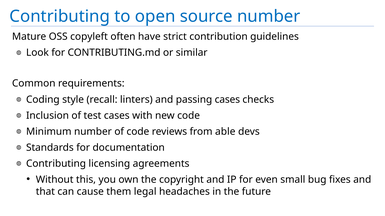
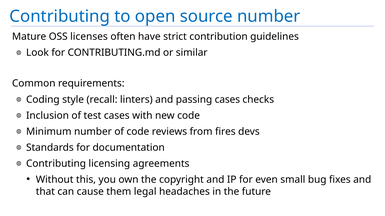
copyleft: copyleft -> licenses (89, 37)
able: able -> fires (225, 132)
